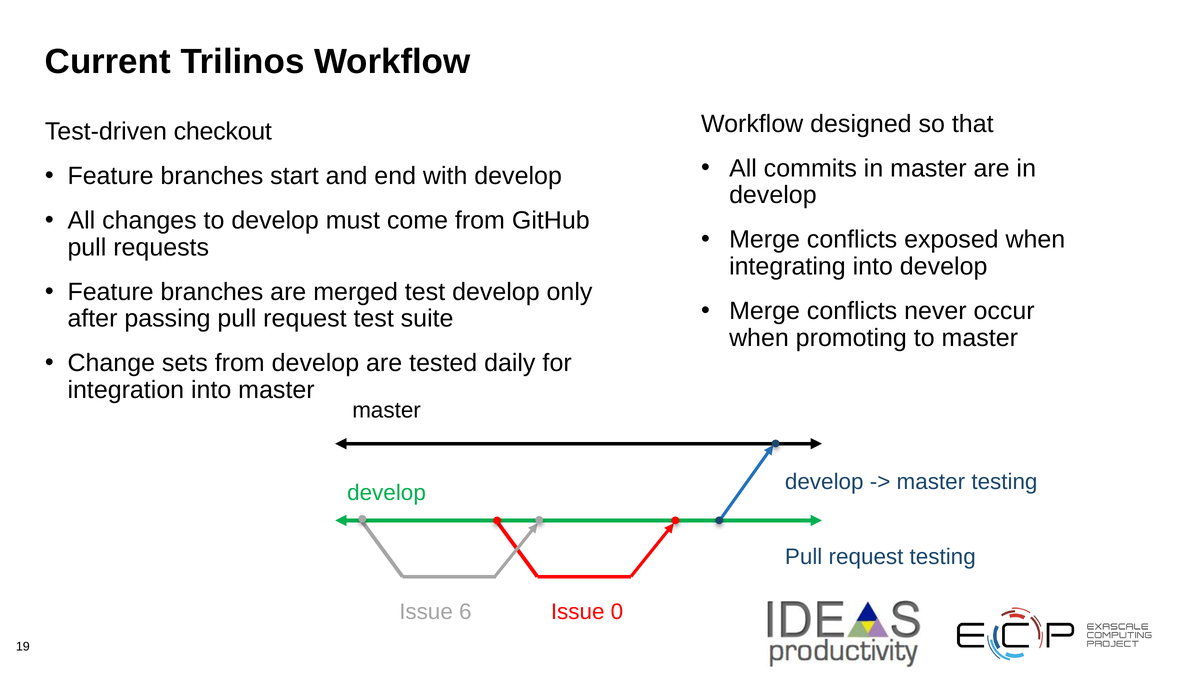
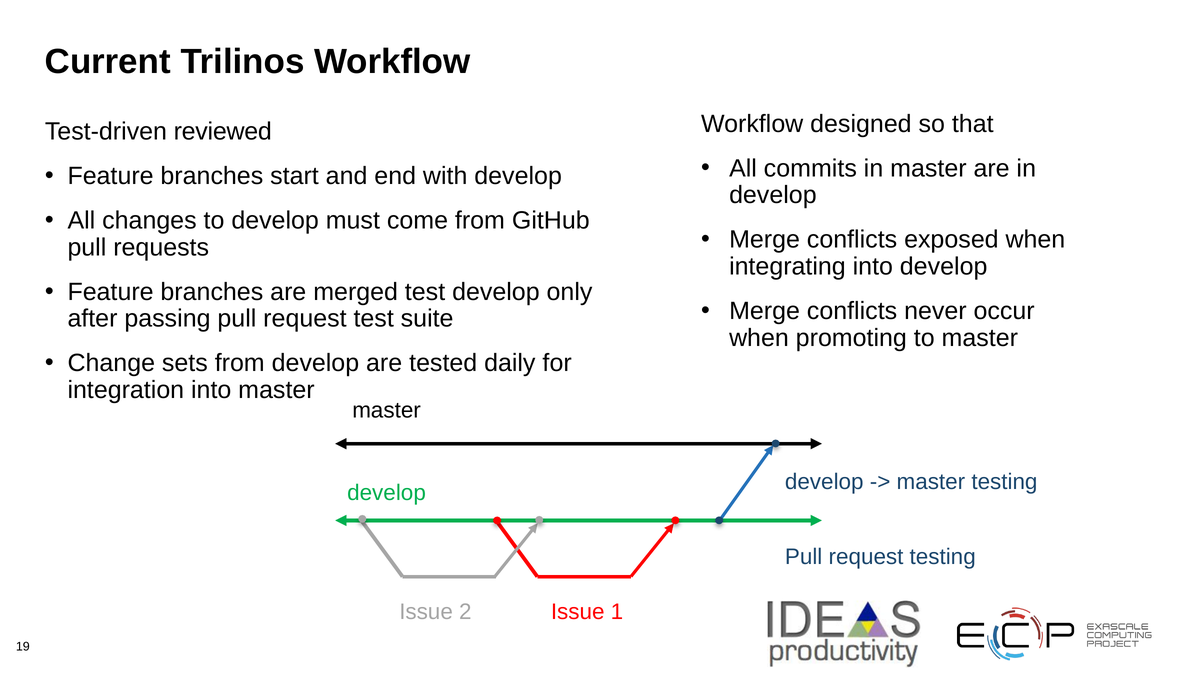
checkout: checkout -> reviewed (223, 132)
6: 6 -> 2 (465, 612)
0: 0 -> 1 (617, 612)
